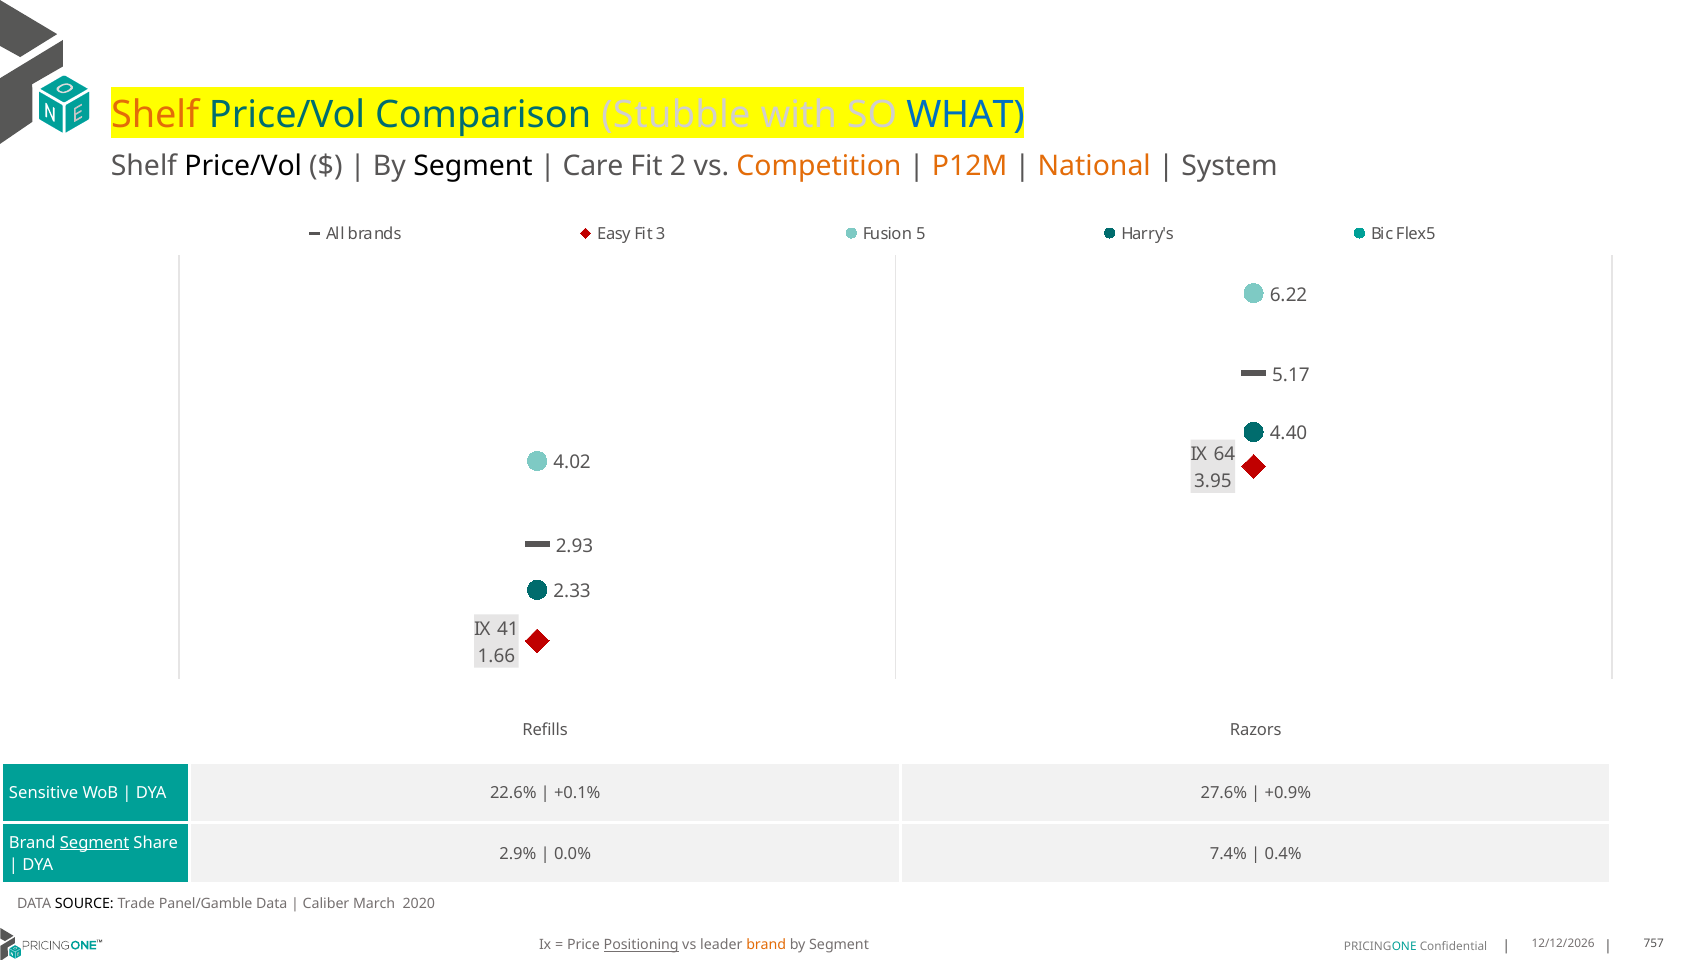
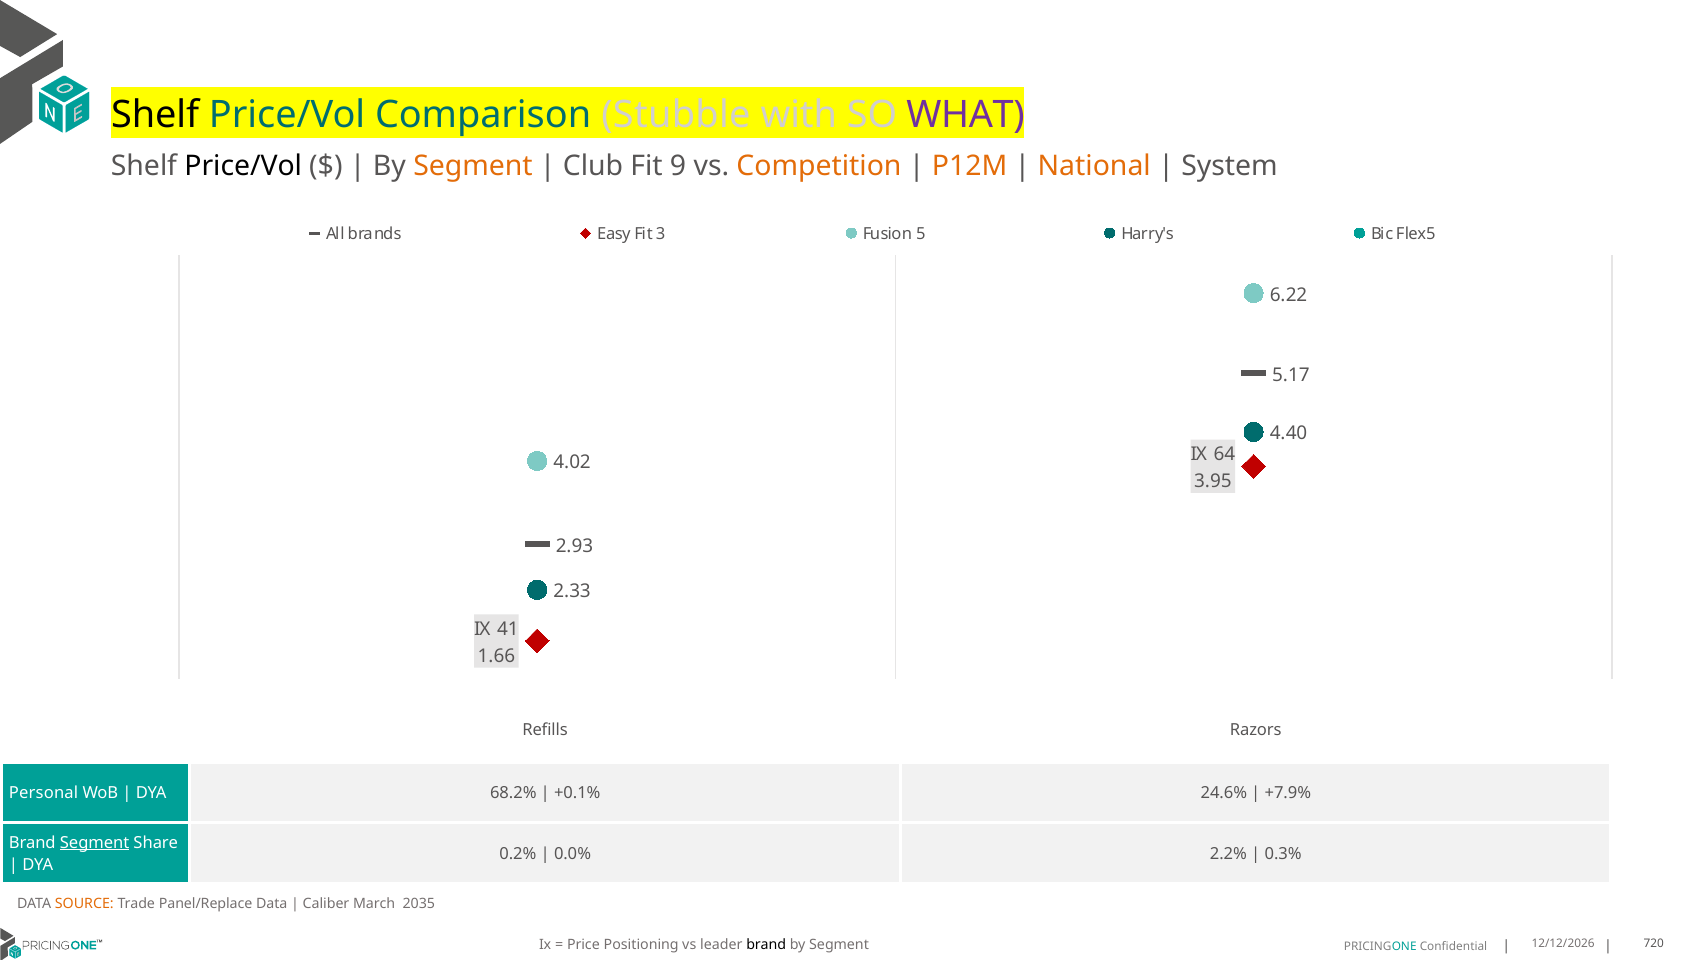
Shelf colour: orange -> black (155, 115)
WHAT colour: blue -> purple (965, 115)
Segment colour: black -> orange (473, 166)
Care: Care -> Club (593, 166)
2: 2 -> 9 (678, 166)
Sensitive: Sensitive -> Personal (44, 793)
22.6%: 22.6% -> 68.2% (513, 793)
27.6%: 27.6% -> 24.6% (1224, 793)
+0.9%: +0.9% -> +7.9% (1288, 793)
2.9%: 2.9% -> 0.2% (518, 854)
7.4%: 7.4% -> 2.2% (1228, 854)
0.4%: 0.4% -> 0.3% (1283, 854)
SOURCE colour: black -> orange (84, 904)
Panel/Gamble: Panel/Gamble -> Panel/Replace (206, 904)
2020: 2020 -> 2035 (419, 904)
Positioning underline: present -> none (641, 945)
brand colour: orange -> black (766, 945)
757: 757 -> 720 (1654, 944)
